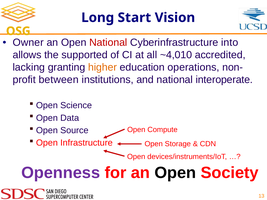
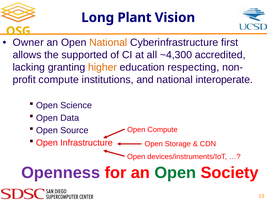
Start: Start -> Plant (135, 18)
National colour: red -> orange (108, 42)
into: into -> first (230, 42)
~4,010: ~4,010 -> ~4,300 (176, 55)
operations: operations -> respecting (193, 67)
between: between -> compute (59, 80)
Open colour: black -> green (175, 173)
